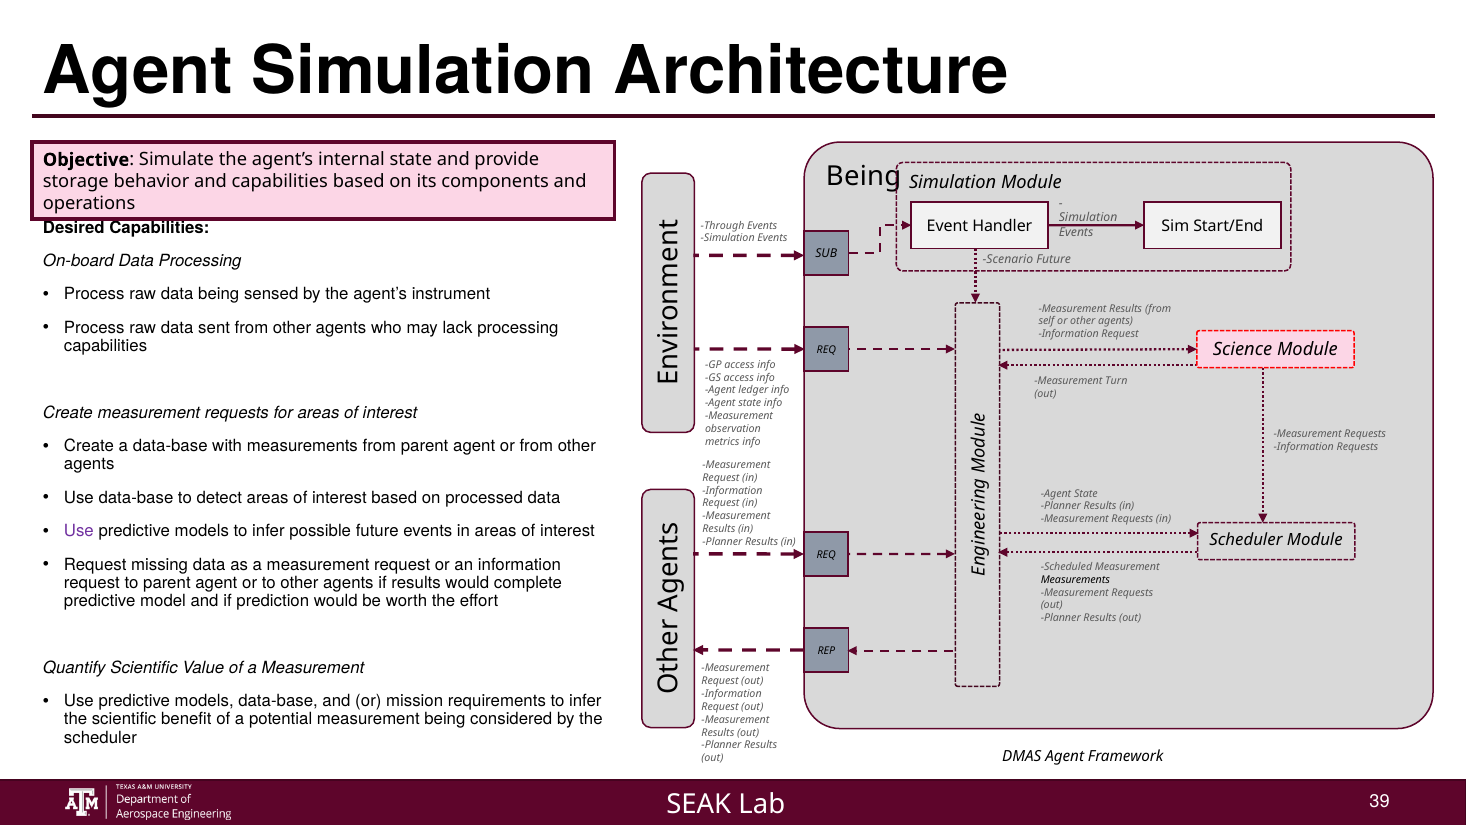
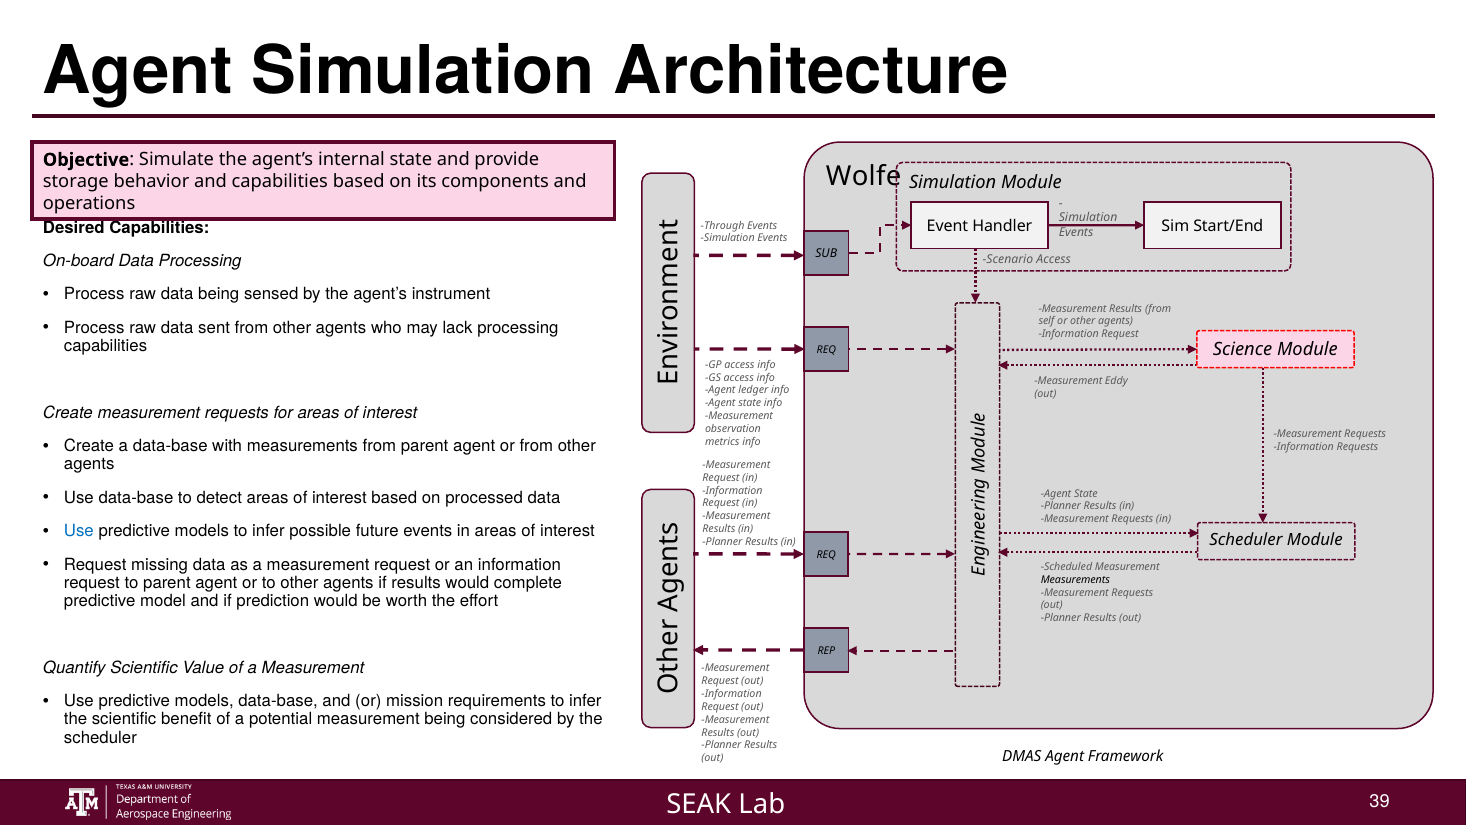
Being: Being -> Wolfe (864, 176)
Scenario Future: Future -> Access (1054, 259)
Turn: Turn -> Eddy (1116, 381)
Use colour: purple -> blue (79, 531)
